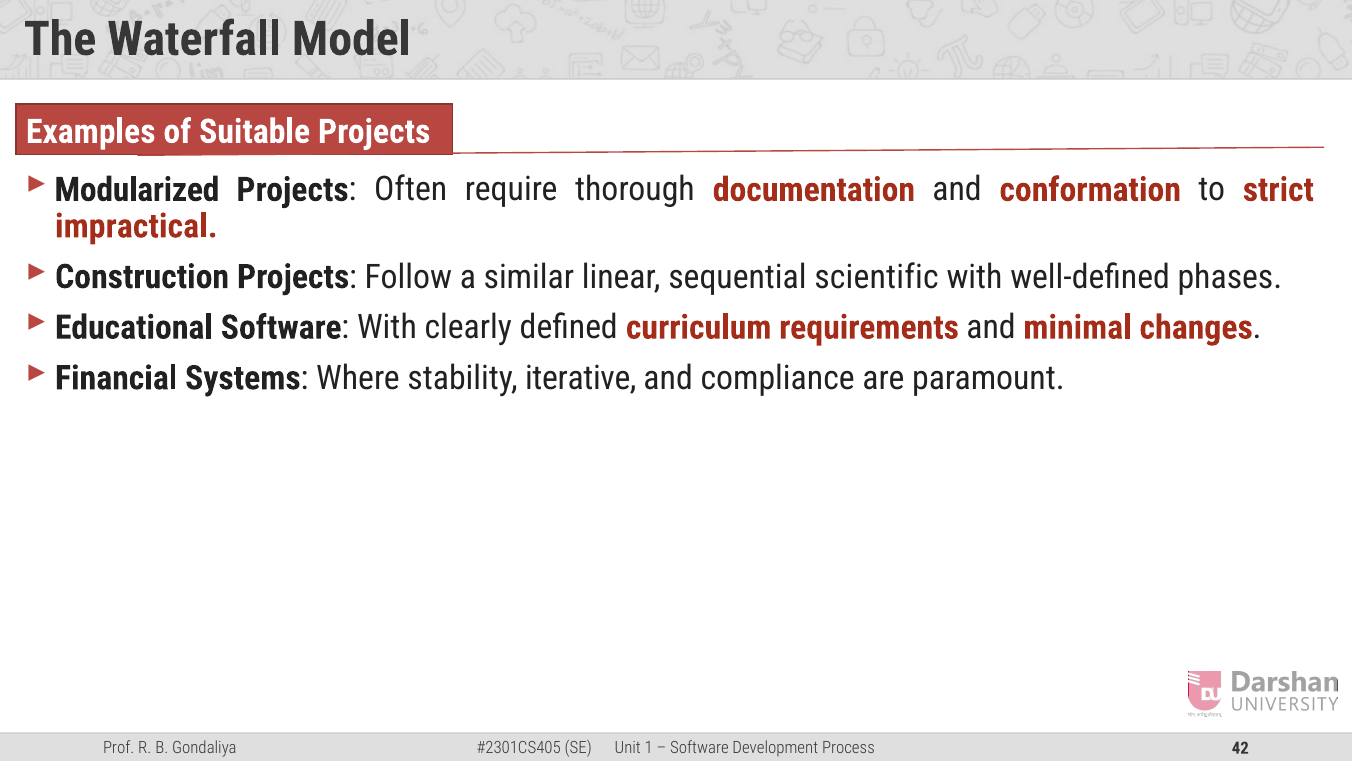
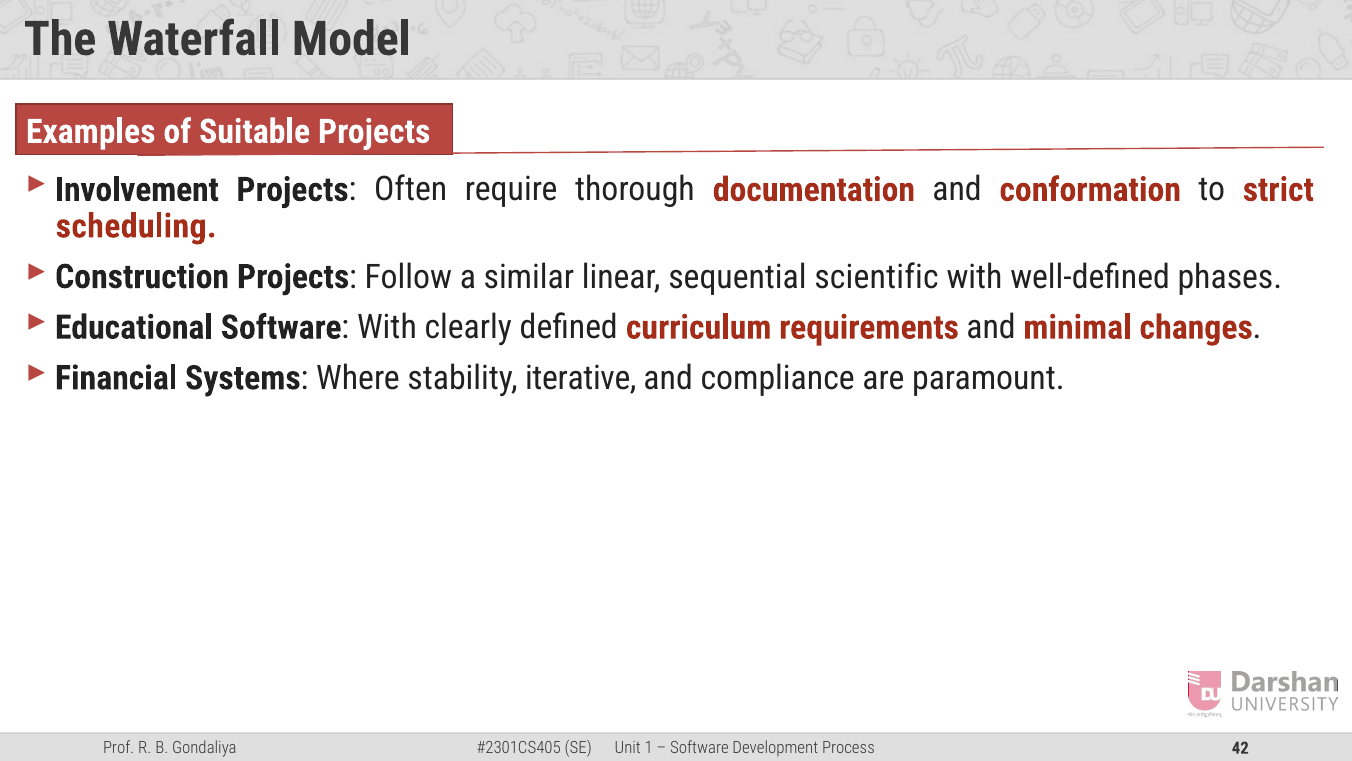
Modularized: Modularized -> Involvement (137, 190)
impractical: impractical -> scheduling (136, 226)
